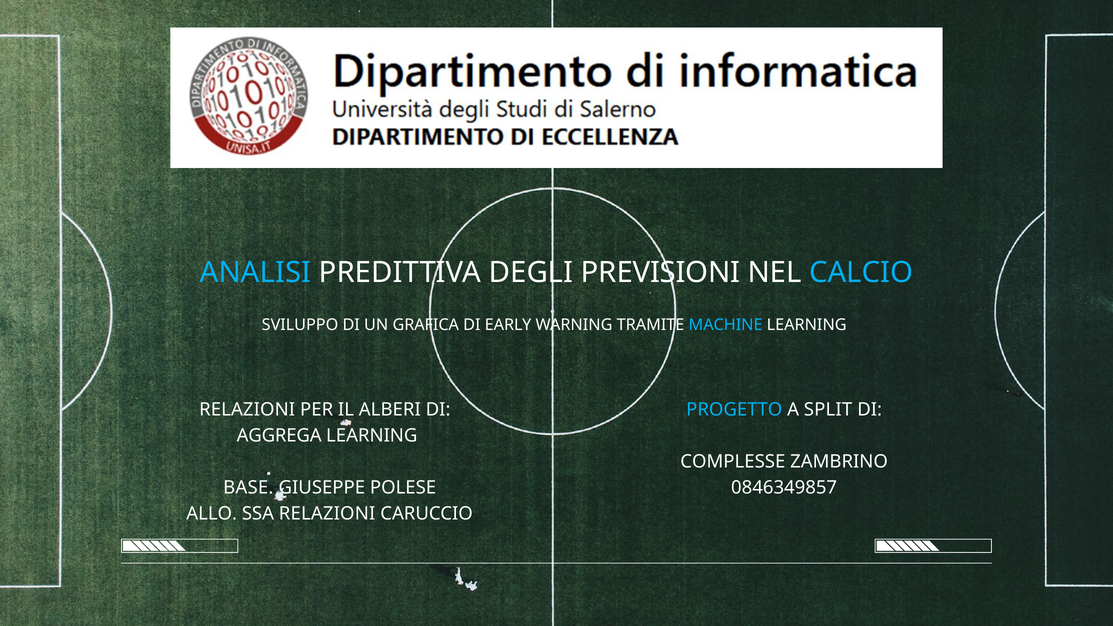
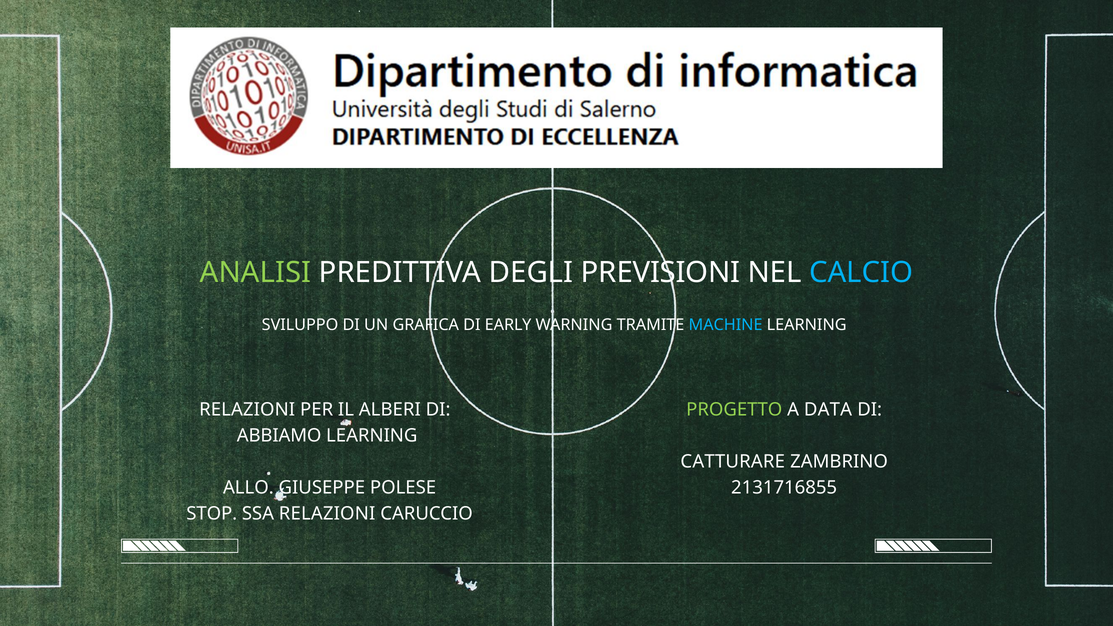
ANALISI colour: light blue -> light green (255, 273)
PROGETTO colour: light blue -> light green (734, 410)
SPLIT: SPLIT -> DATA (828, 410)
AGGREGA: AGGREGA -> ABBIAMO (279, 436)
COMPLESSE: COMPLESSE -> CATTURARE (733, 462)
BASE: BASE -> ALLO (248, 488)
0846349857: 0846349857 -> 2131716855 (784, 488)
ALLO: ALLO -> STOP (212, 514)
